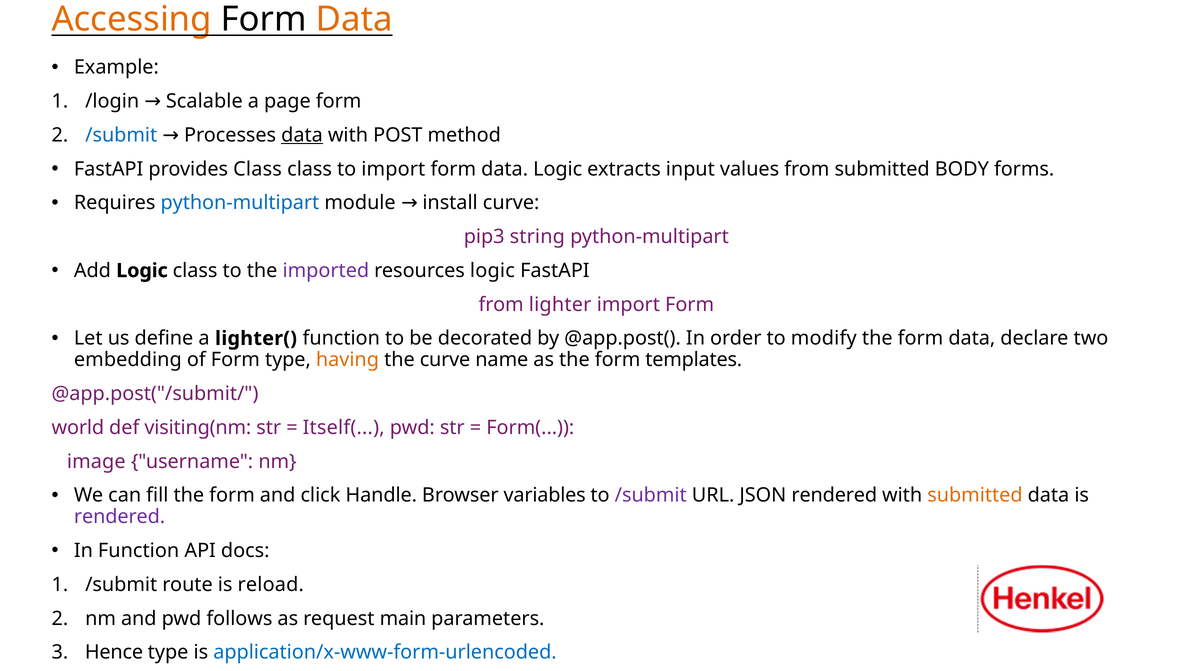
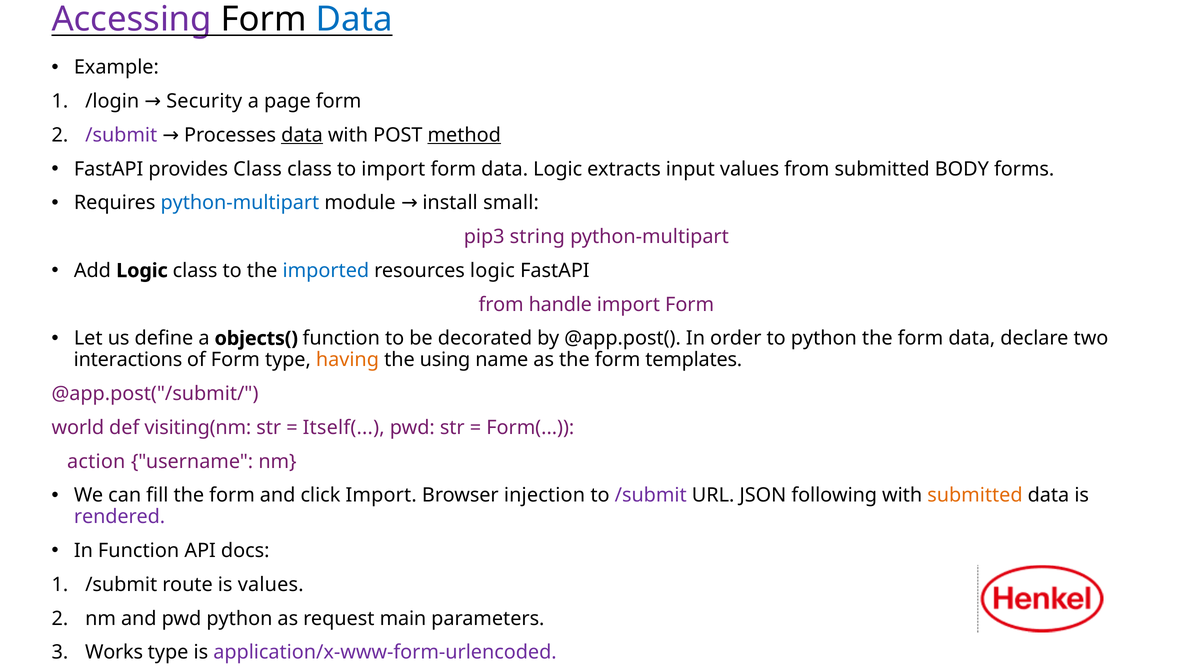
Accessing colour: orange -> purple (132, 19)
Data colour: orange -> blue (354, 19)
Scalable: Scalable -> Security (204, 101)
/submit colour: blue -> purple (121, 135)
method underline: none -> present (464, 135)
install curve: curve -> small (511, 203)
imported colour: purple -> blue (326, 271)
lighter: lighter -> handle (560, 305)
lighter(: lighter( -> objects( (256, 338)
to modify: modify -> python (824, 338)
embedding: embedding -> interactions (128, 360)
the curve: curve -> using (445, 360)
image: image -> action (96, 462)
click Handle: Handle -> Import (381, 495)
variables: variables -> injection (544, 495)
JSON rendered: rendered -> following (834, 495)
is reload: reload -> values (271, 585)
pwd follows: follows -> python (239, 619)
Hence: Hence -> Works (114, 652)
application/x-www-form-urlencoded colour: blue -> purple (385, 652)
